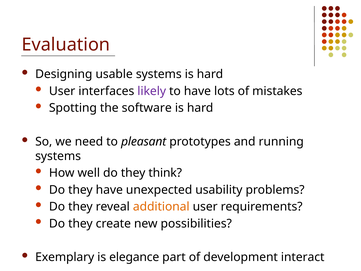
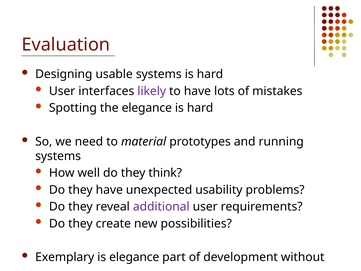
the software: software -> elegance (147, 108)
pleasant: pleasant -> material (144, 142)
additional colour: orange -> purple (161, 207)
interact: interact -> without (303, 257)
